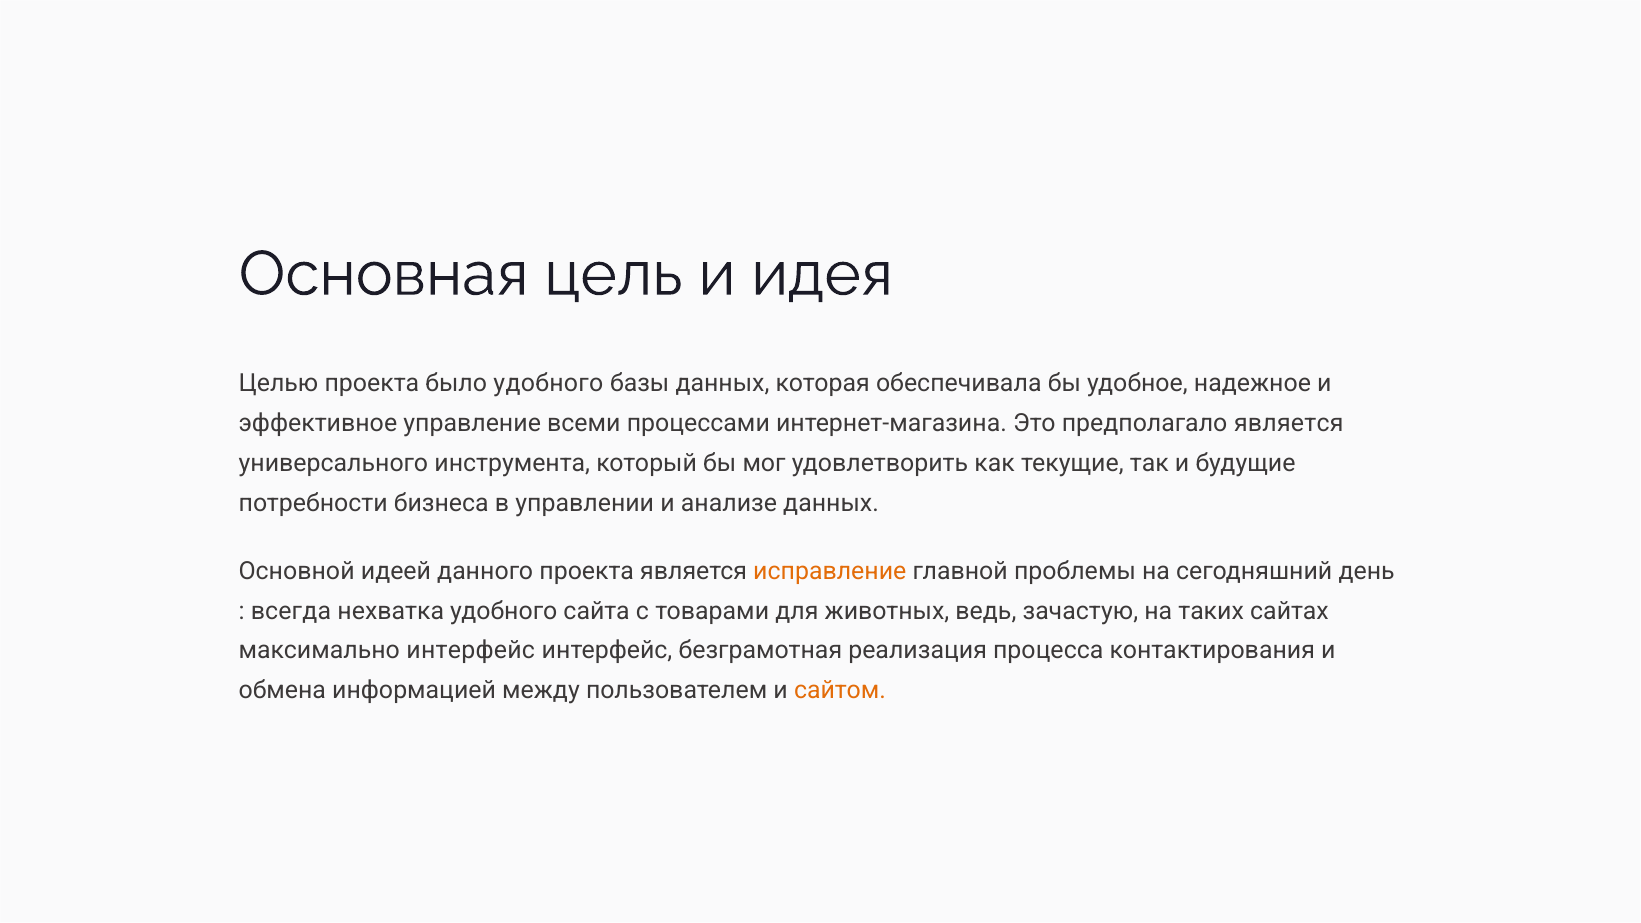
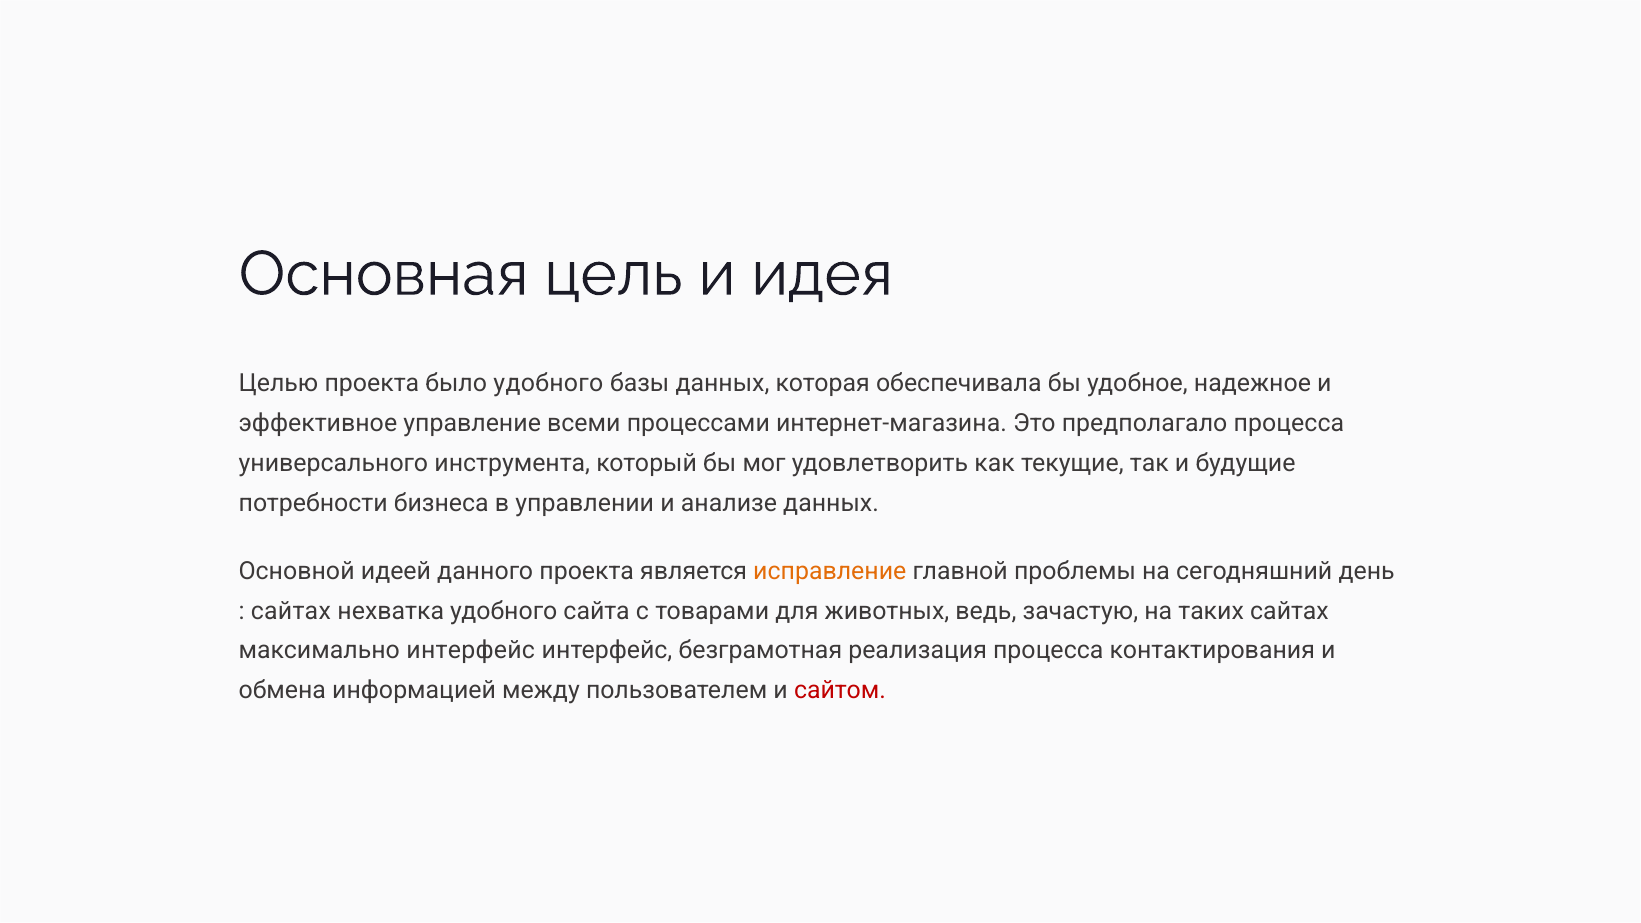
предполагало является: является -> процесса (1289, 423)
всегда: всегда -> сайтах (291, 611)
сайтом colour: orange -> red (840, 691)
